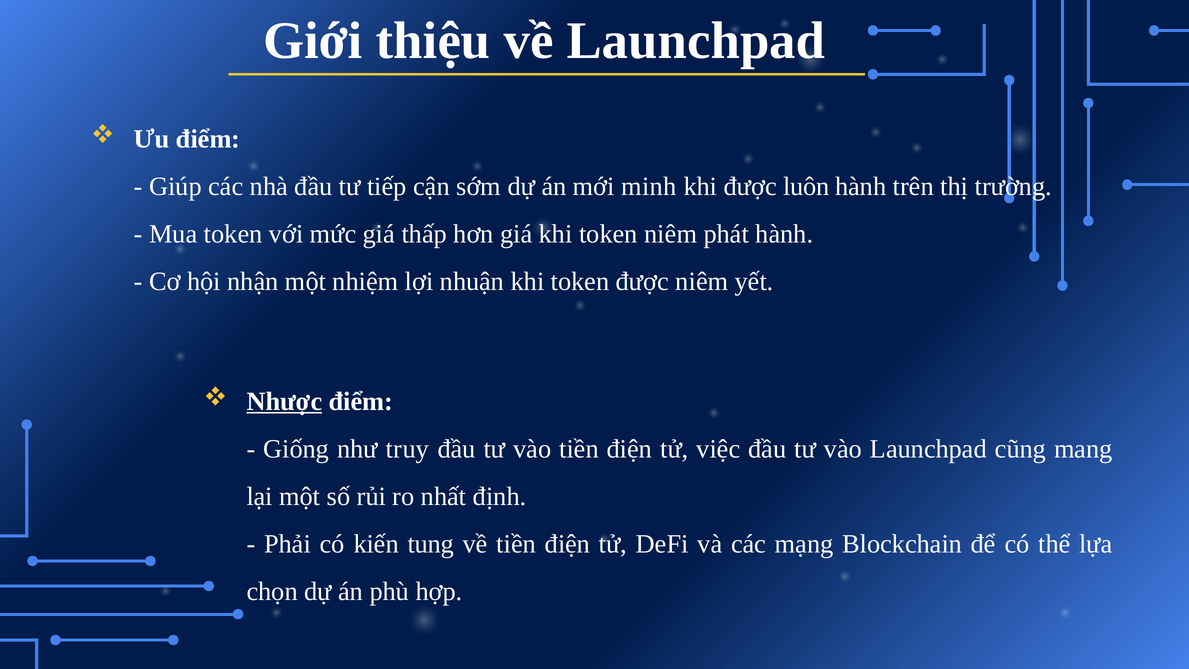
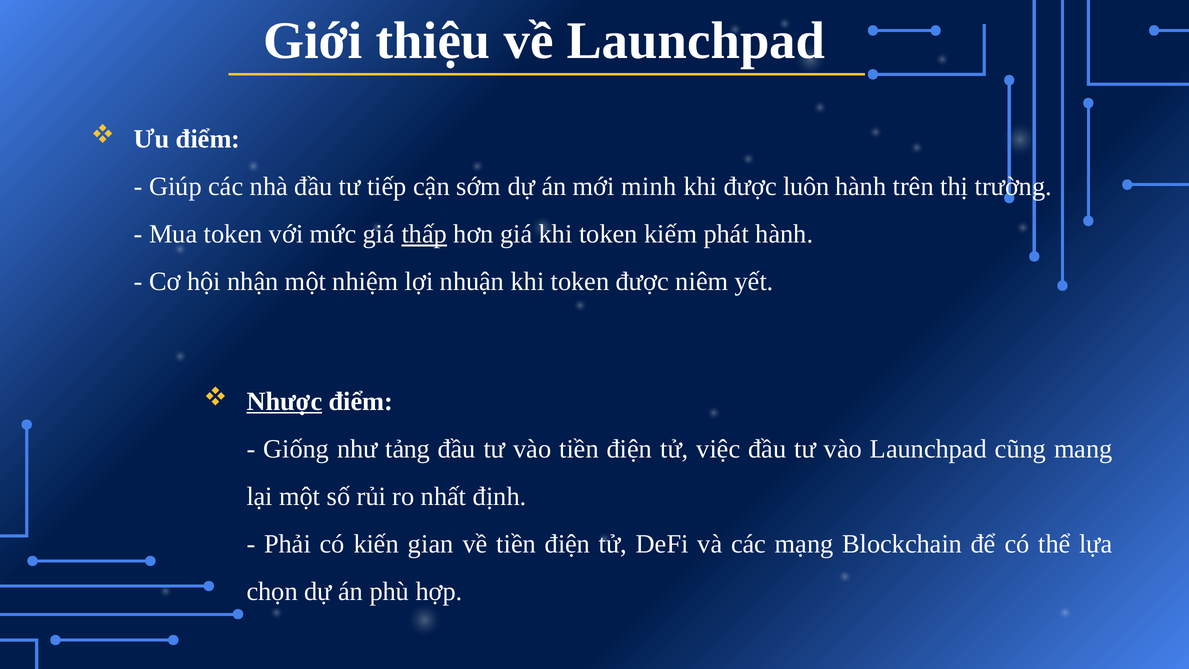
thấp underline: none -> present (424, 234)
token niêm: niêm -> kiếm (671, 234)
truy: truy -> tảng (408, 449)
tung: tung -> gian (431, 544)
